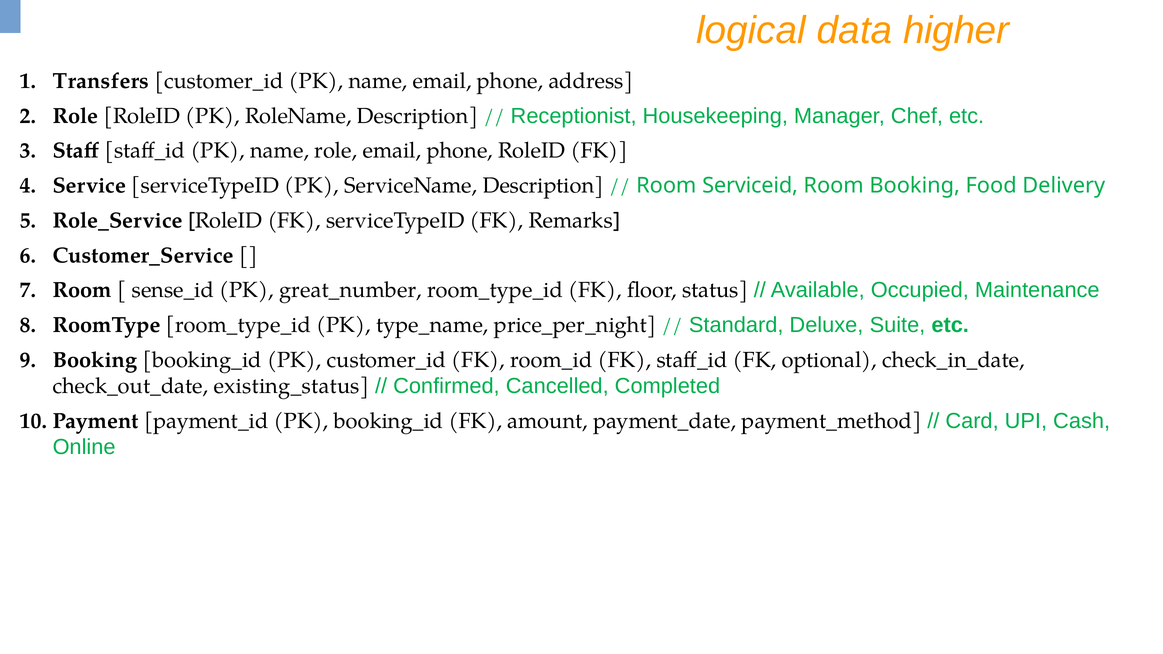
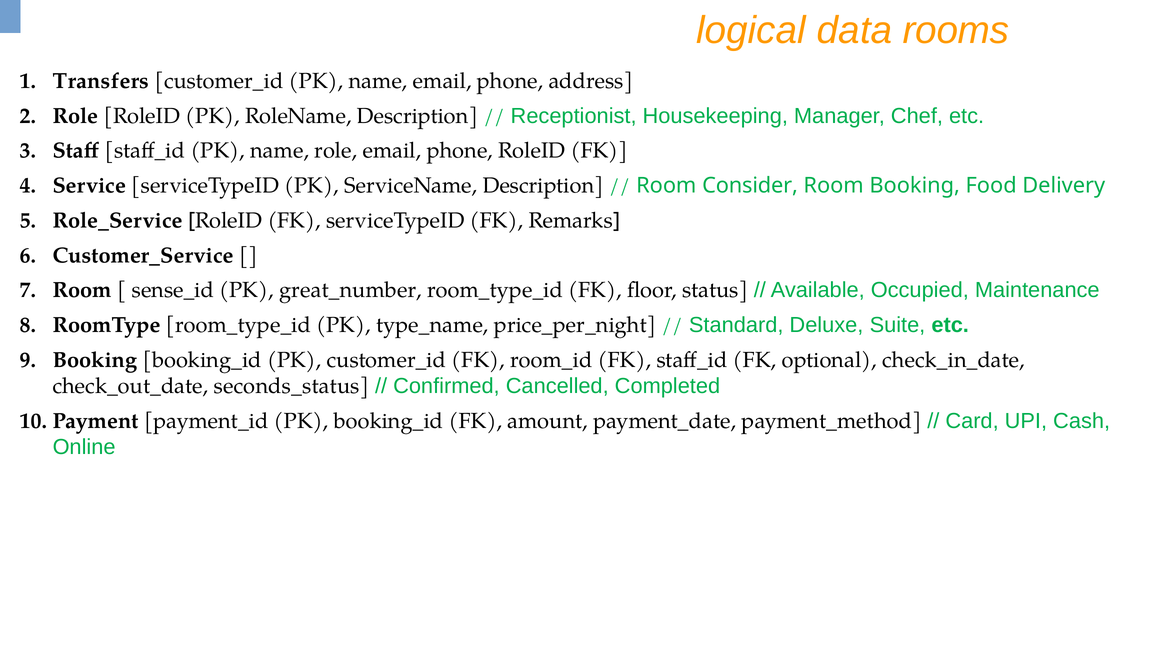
higher: higher -> rooms (956, 30)
Serviceid: Serviceid -> Consider (750, 186)
existing_status: existing_status -> seconds_status (291, 386)
